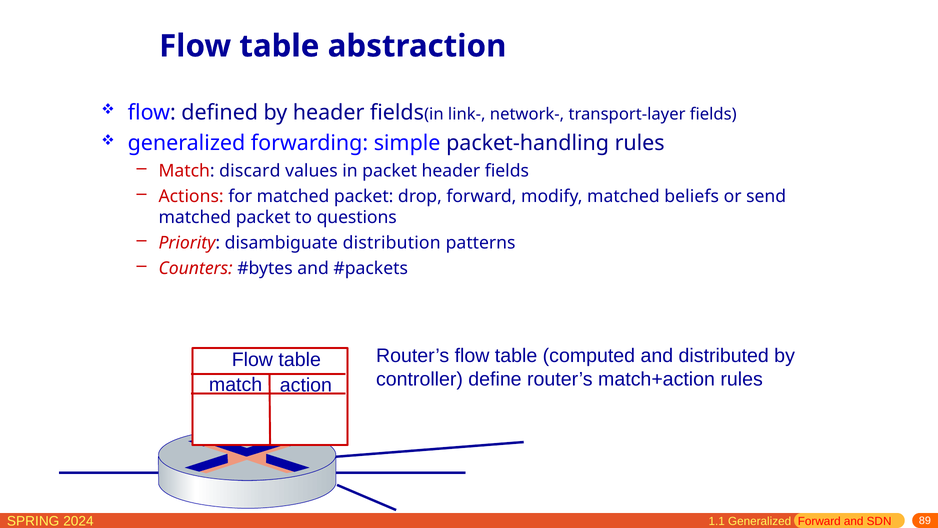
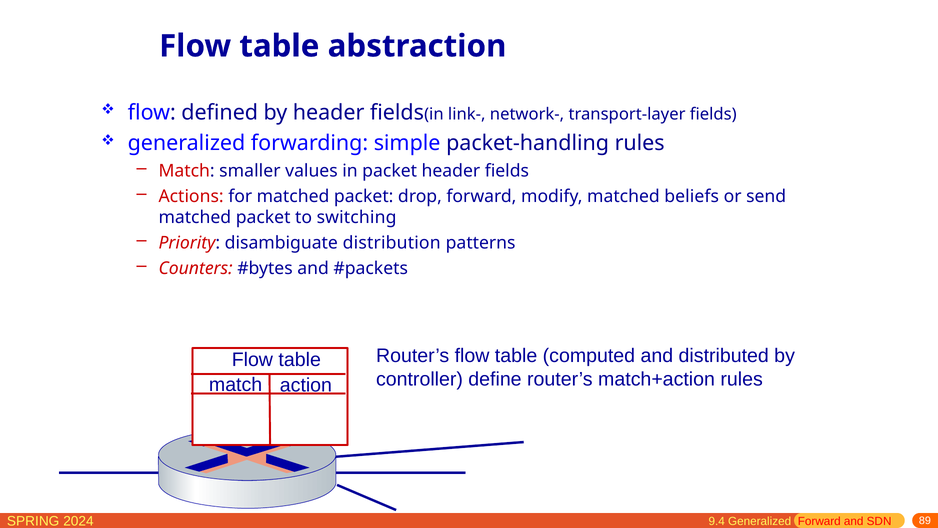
discard: discard -> smaller (250, 171)
questions: questions -> switching (357, 217)
1.1: 1.1 -> 9.4 (717, 521)
